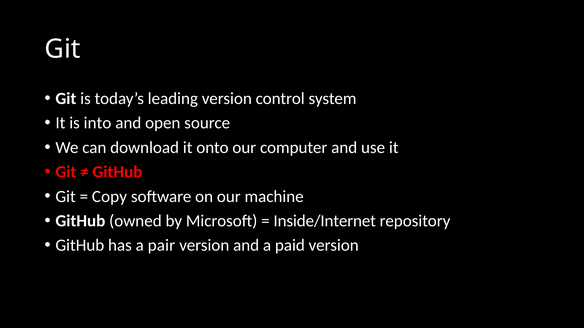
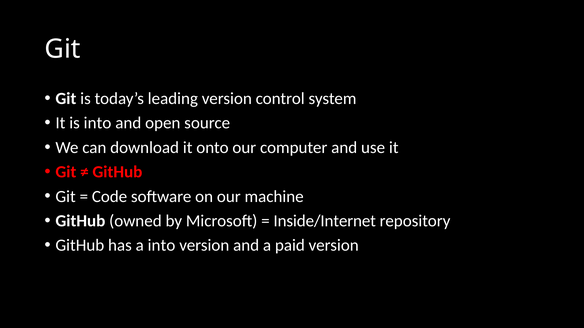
Copy: Copy -> Code (110, 197)
a pair: pair -> into (161, 246)
